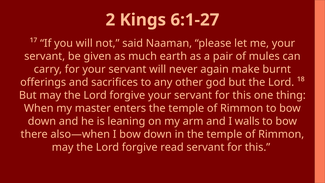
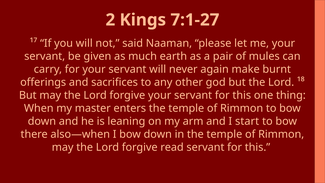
6:1-27: 6:1-27 -> 7:1-27 (195, 20)
walls: walls -> start (247, 121)
